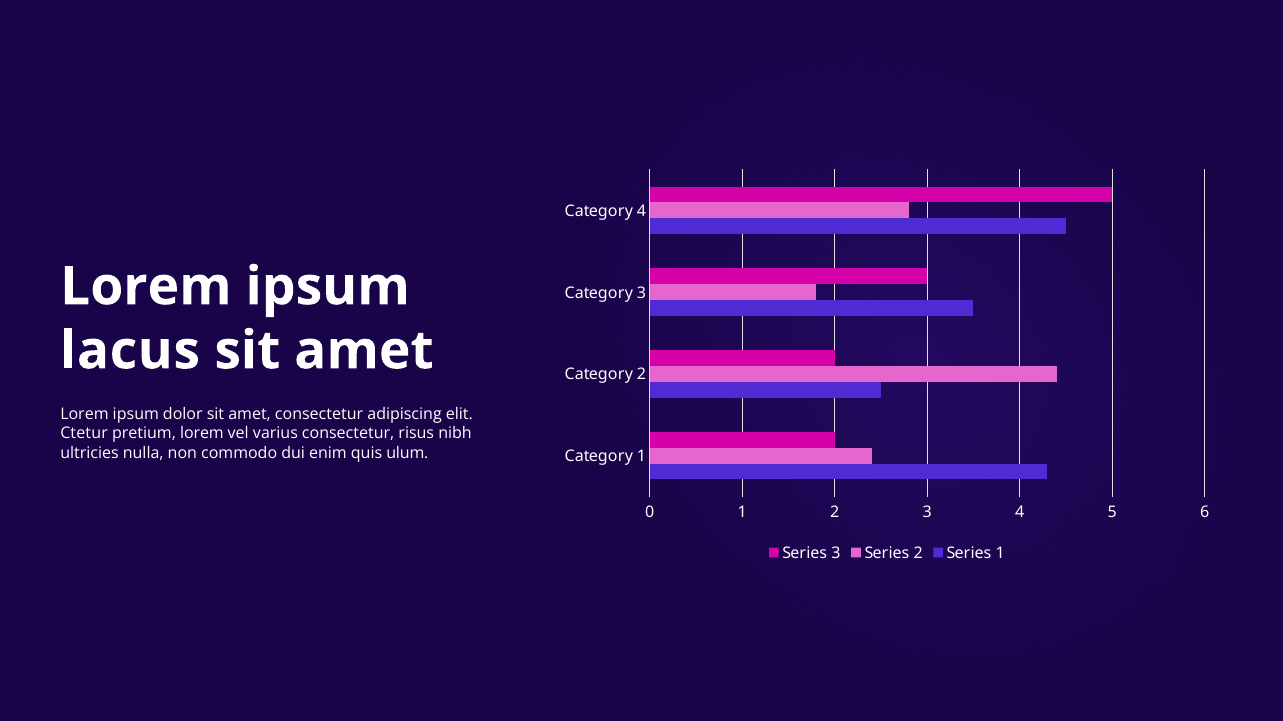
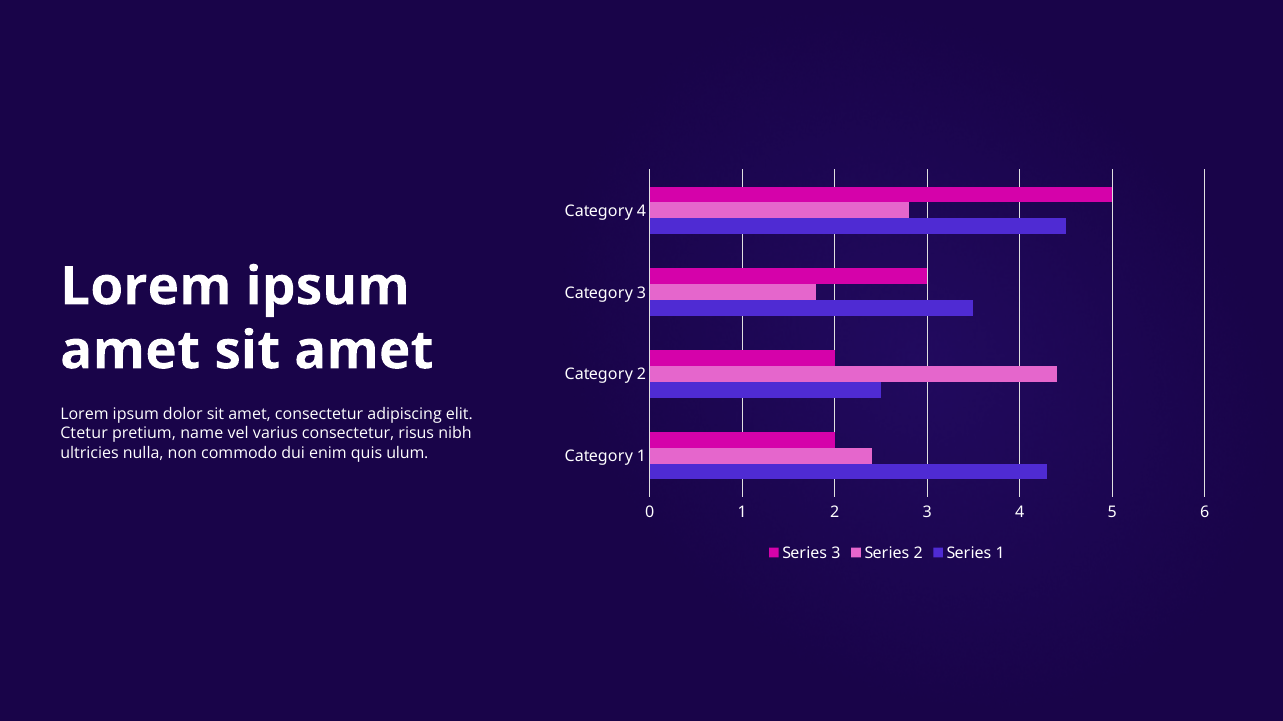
lacus: lacus -> amet (130, 351)
pretium lorem: lorem -> name (202, 434)
